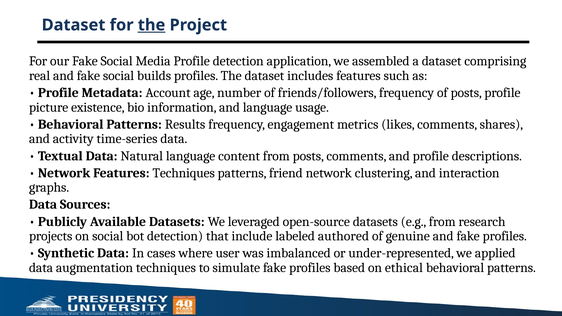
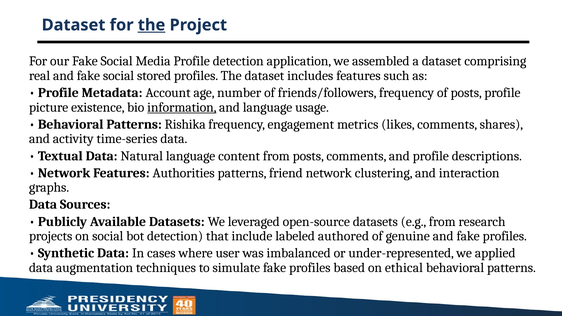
builds: builds -> stored (154, 76)
information underline: none -> present (182, 107)
Results: Results -> Rishika (185, 124)
Features Techniques: Techniques -> Authorities (184, 173)
